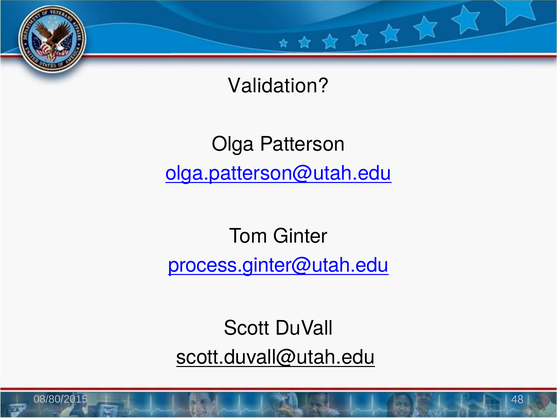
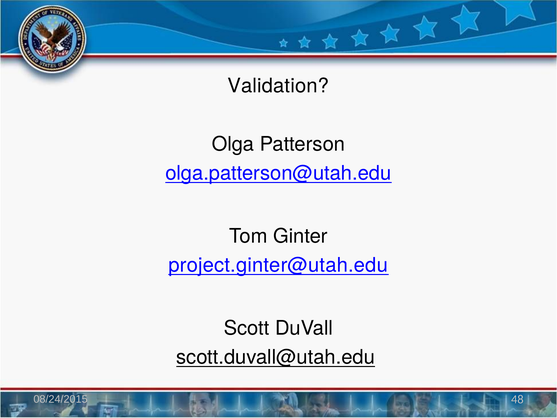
process.ginter@utah.edu: process.ginter@utah.edu -> project.ginter@utah.edu (278, 265)
08/80/2015: 08/80/2015 -> 08/24/2015 (61, 399)
